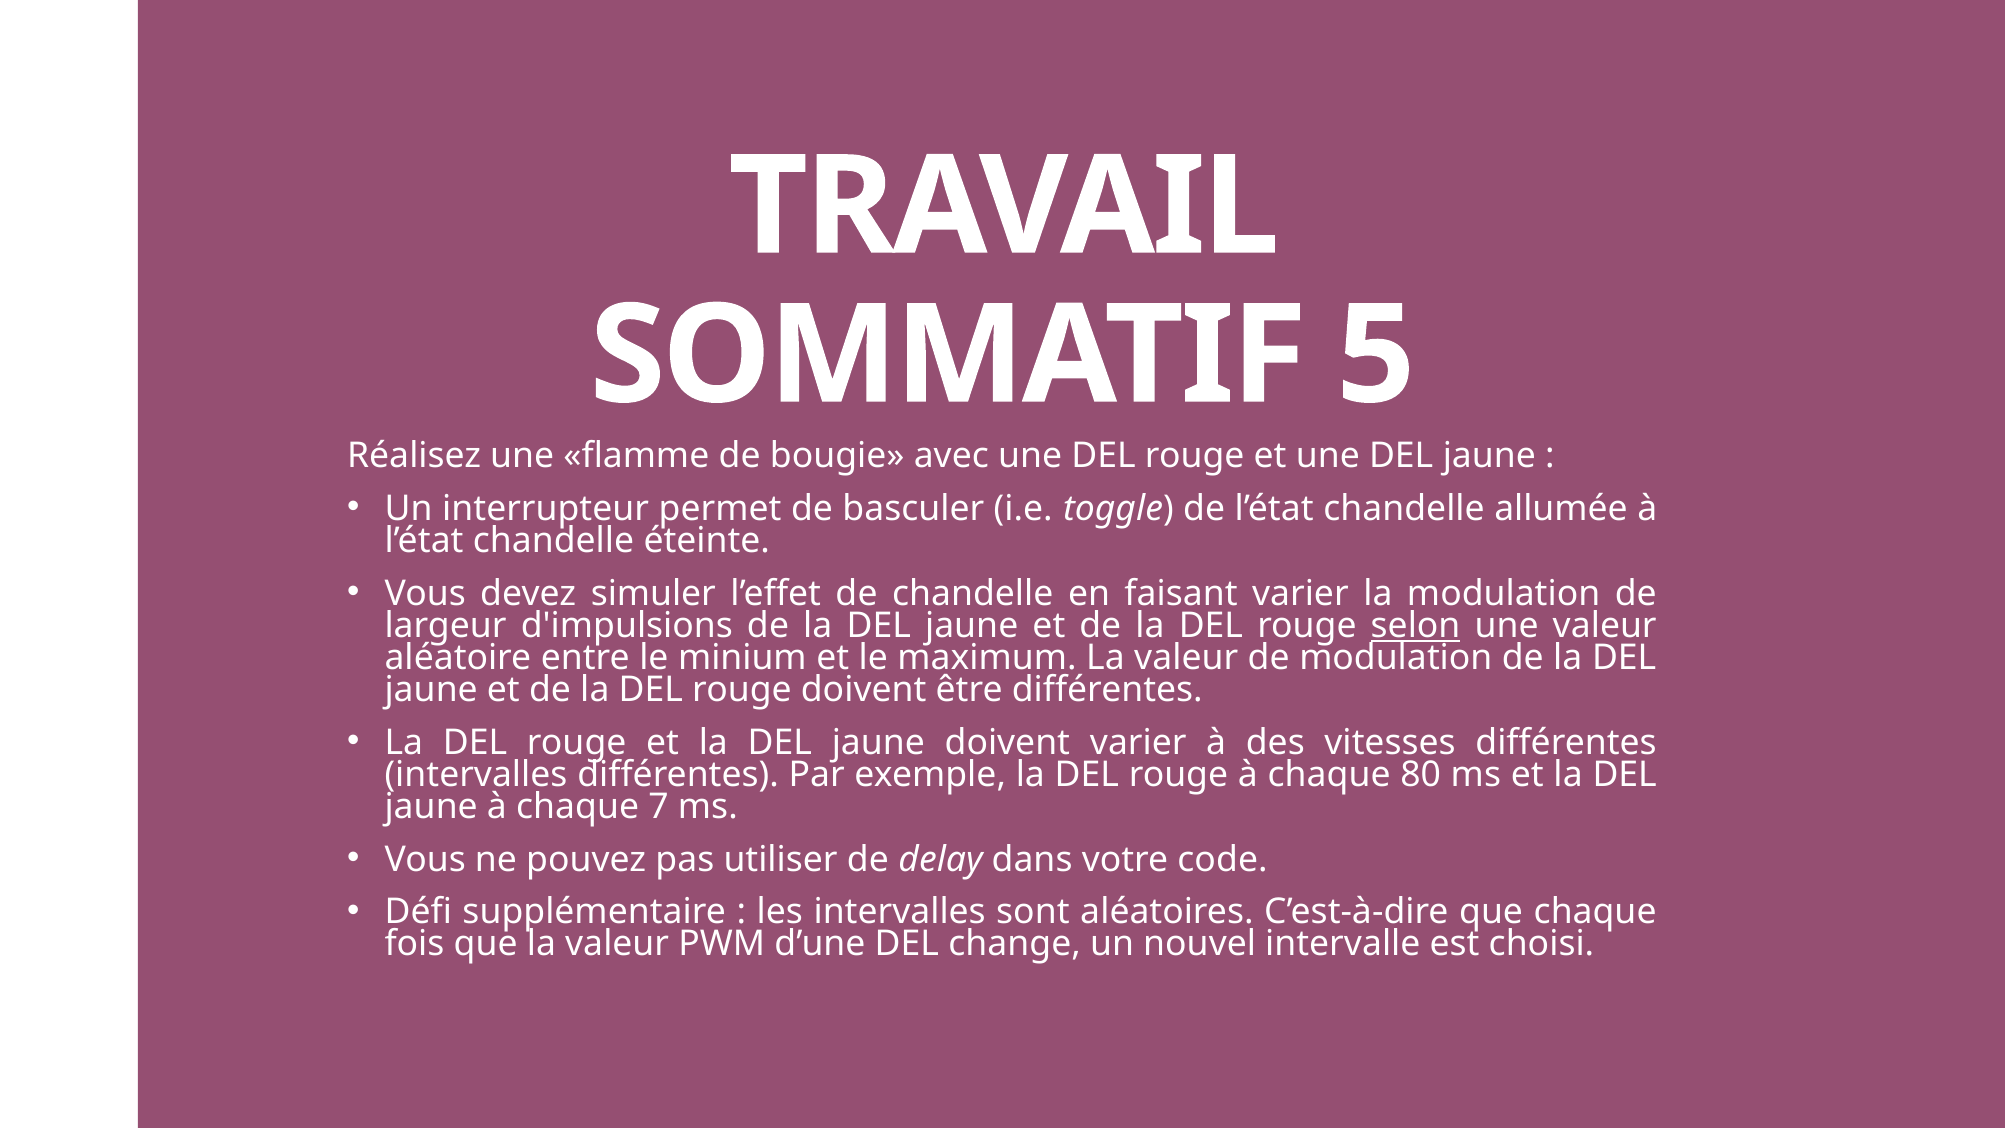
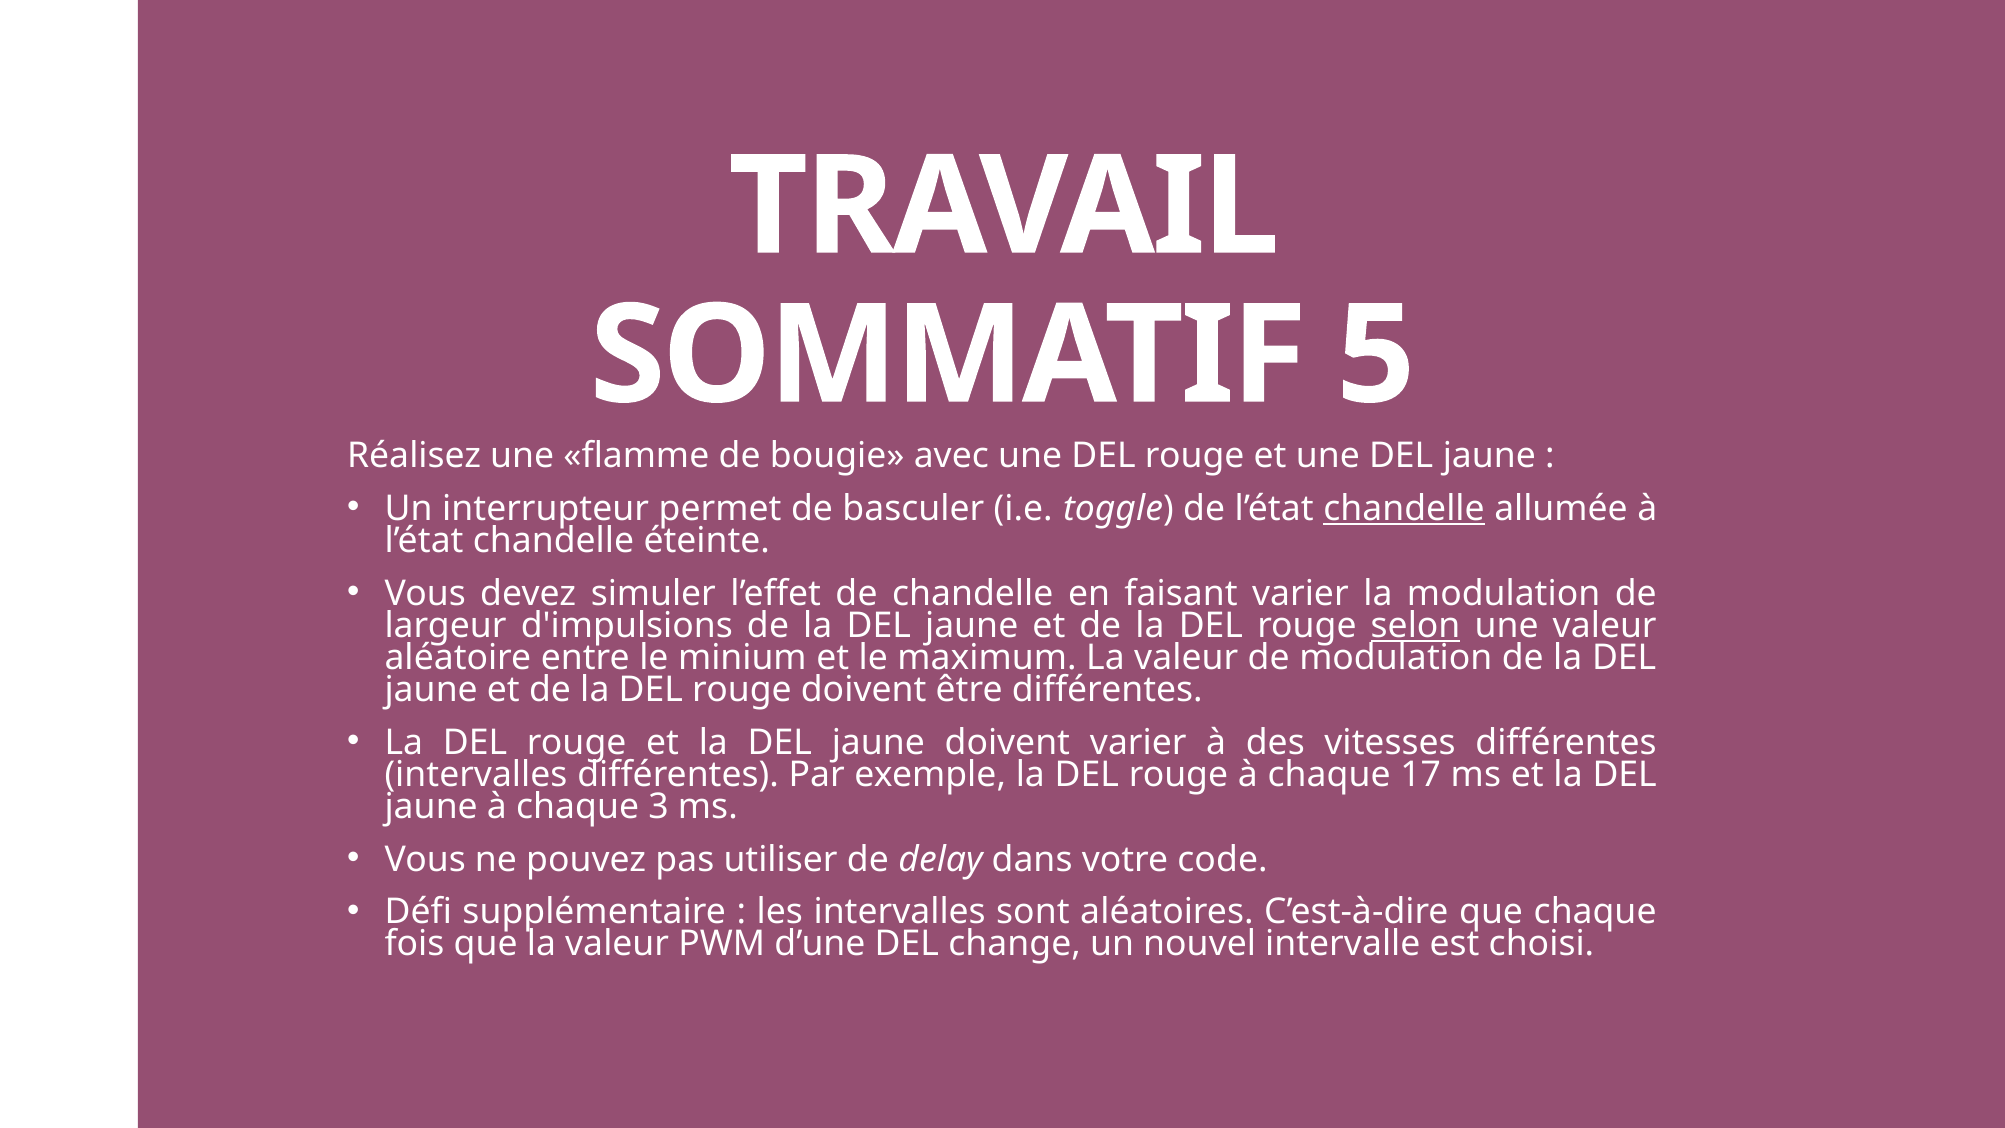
chandelle underline: none -> present (1404, 509)
80: 80 -> 17 (1421, 774)
7: 7 -> 3 (659, 806)
